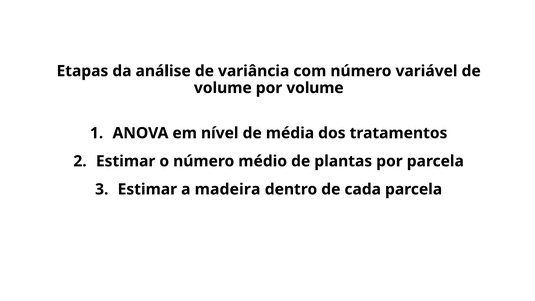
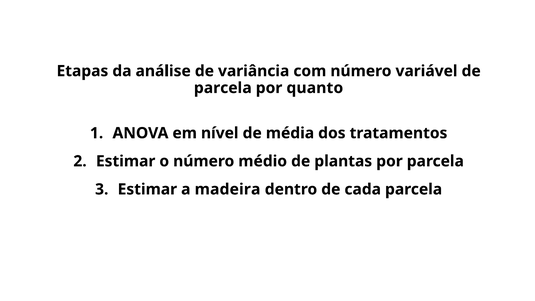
volume: volume -> parcela (223, 88)
por volume: volume -> quanto (315, 88)
